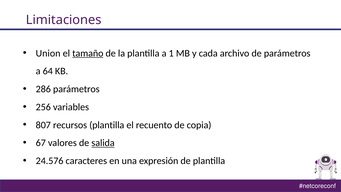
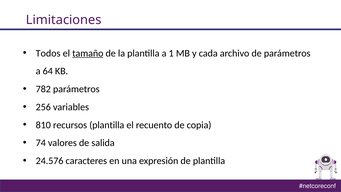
Union: Union -> Todos (48, 53)
286: 286 -> 782 (43, 89)
807: 807 -> 810 (43, 125)
67: 67 -> 74 (41, 143)
salida underline: present -> none (103, 143)
